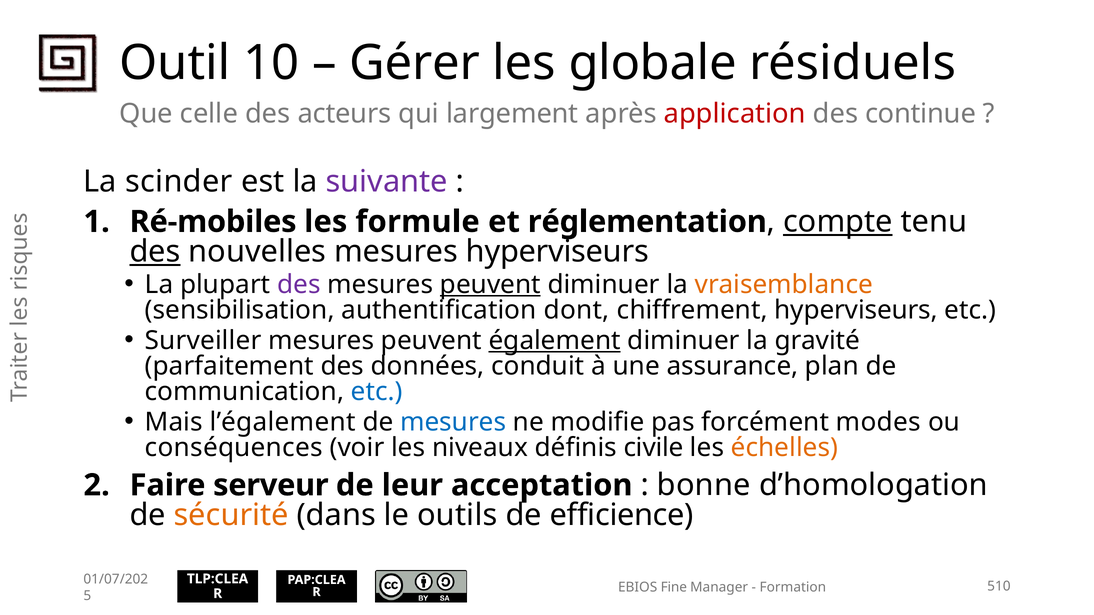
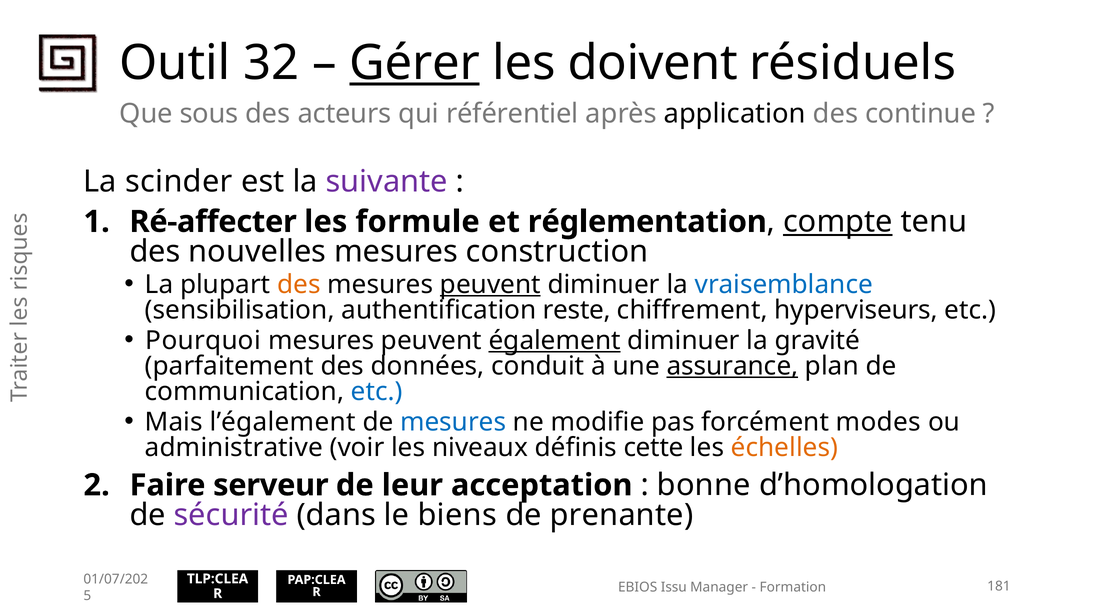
10: 10 -> 32 (271, 63)
Gérer underline: none -> present (415, 63)
globale: globale -> doivent (653, 63)
celle: celle -> sous (209, 114)
largement: largement -> référentiel (512, 114)
application colour: red -> black (735, 114)
Ré-mobiles: Ré-mobiles -> Ré-affecter (213, 222)
des underline: present -> none (155, 252)
mesures hyperviseurs: hyperviseurs -> construction (557, 252)
des colour: purple -> orange (299, 285)
vraisemblance colour: orange -> blue (784, 285)
dont: dont -> reste (577, 310)
Surveiller: Surveiller -> Pourquoi (203, 341)
assurance underline: none -> present (732, 366)
conséquences: conséquences -> administrative (234, 448)
civile: civile -> cette (654, 448)
sécurité colour: orange -> purple (231, 515)
outils: outils -> biens (457, 515)
efficience: efficience -> prenante (622, 515)
Fine: Fine -> Issu (674, 588)
510: 510 -> 181 (999, 587)
